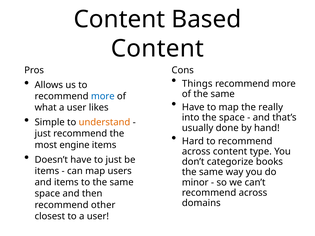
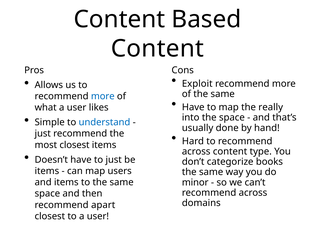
Things: Things -> Exploit (197, 84)
understand colour: orange -> blue (104, 122)
most engine: engine -> closest (75, 145)
other: other -> apart (103, 205)
